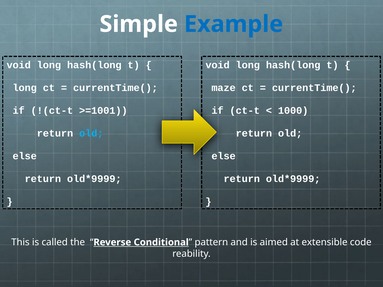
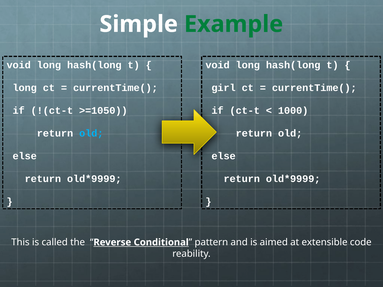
Example colour: blue -> green (234, 24)
maze: maze -> girl (224, 88)
>=1001: >=1001 -> >=1050 (103, 111)
